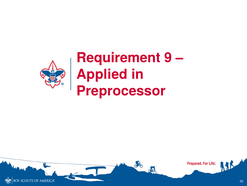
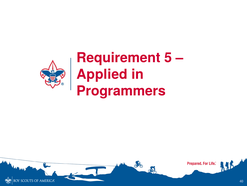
9: 9 -> 5 (168, 58)
Preprocessor: Preprocessor -> Programmers (121, 90)
